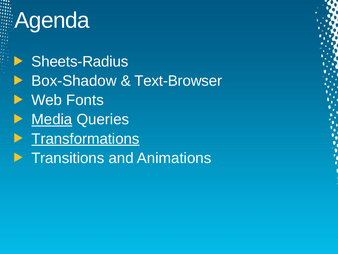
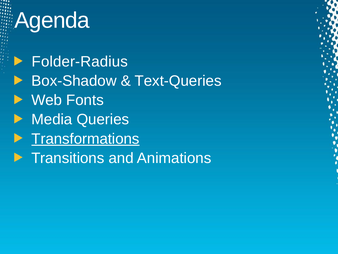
Sheets-Radius: Sheets-Radius -> Folder-Radius (80, 62)
Text-Browser: Text-Browser -> Text-Queries (178, 81)
Media underline: present -> none (52, 119)
